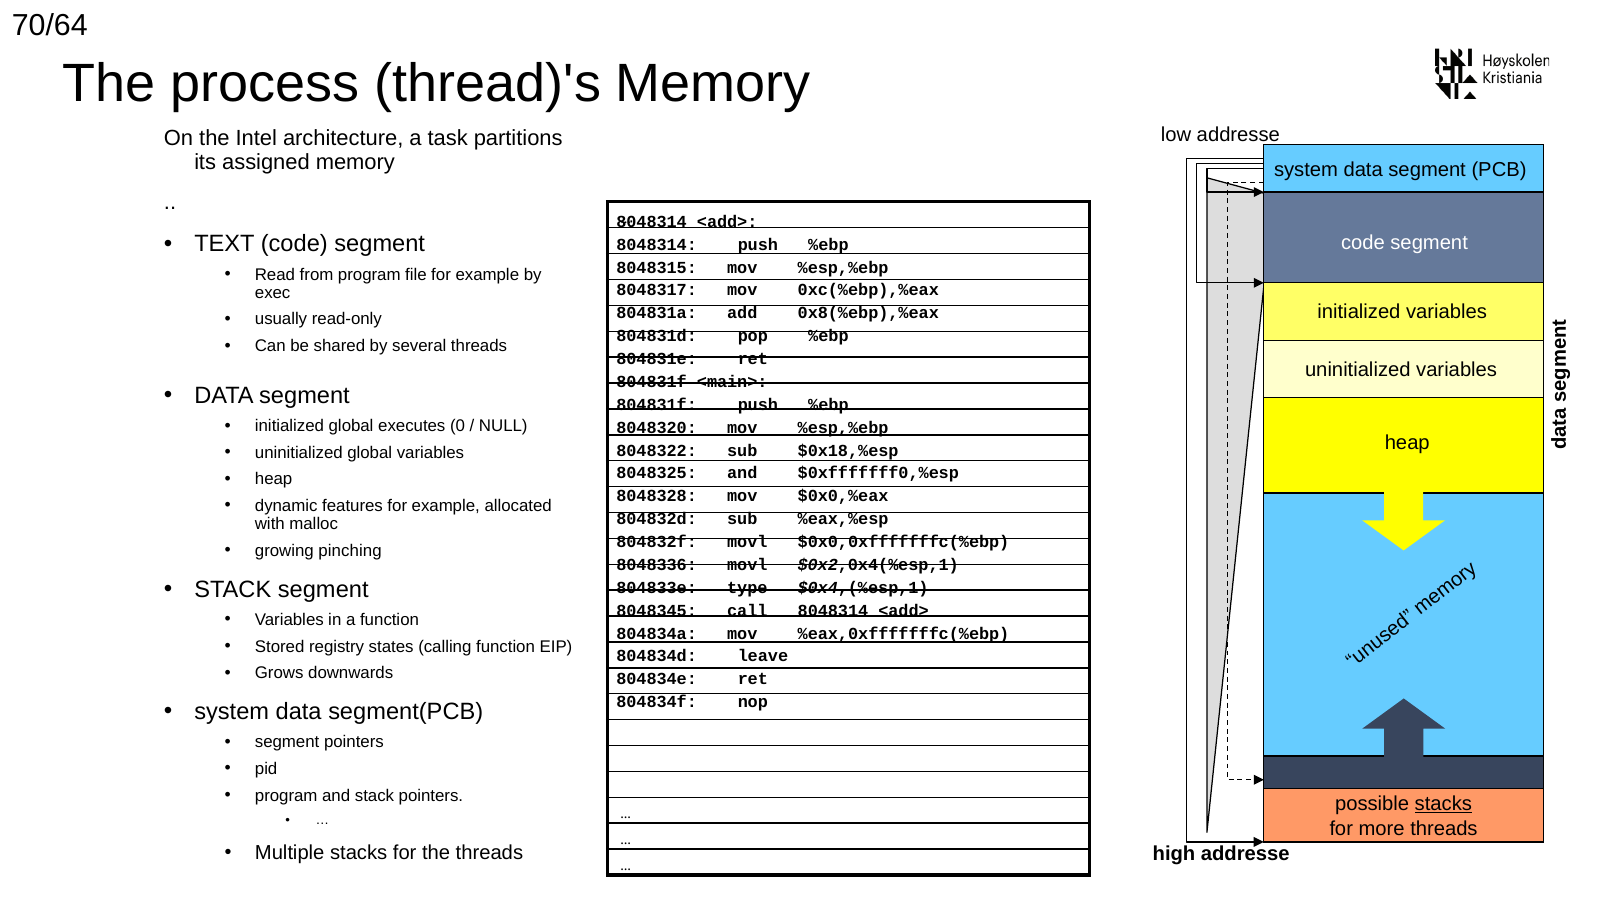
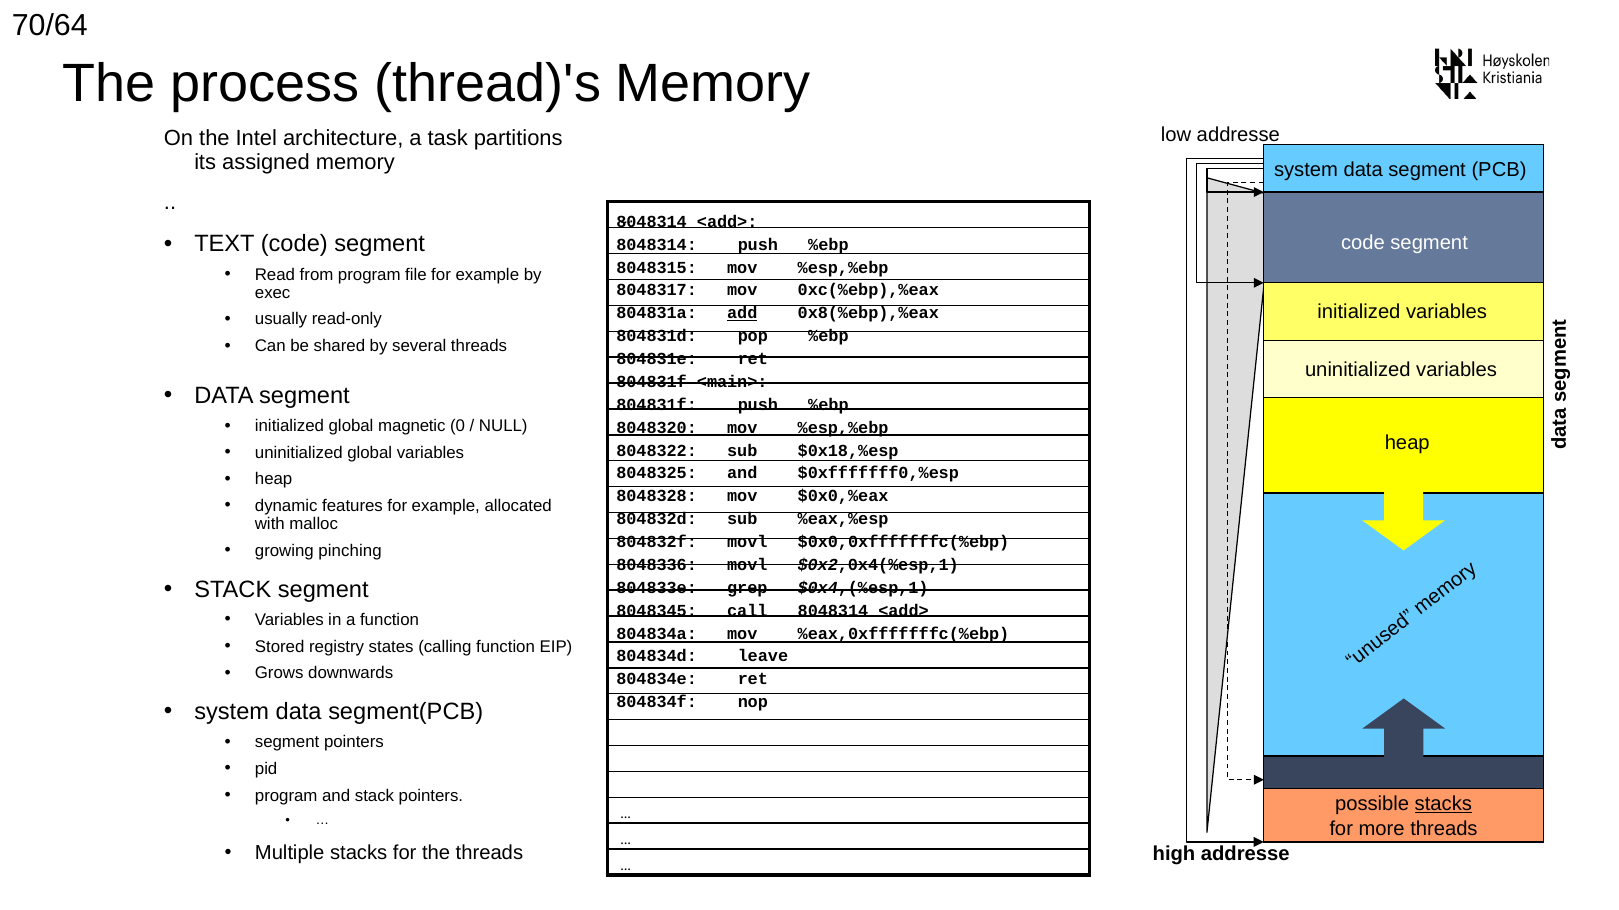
add underline: none -> present (742, 313)
executes: executes -> magnetic (412, 426)
type: type -> grep (747, 588)
